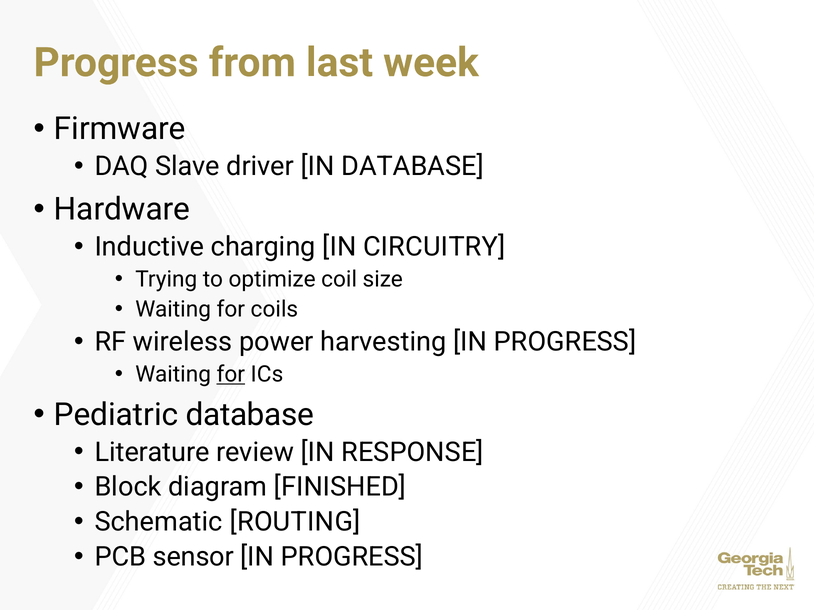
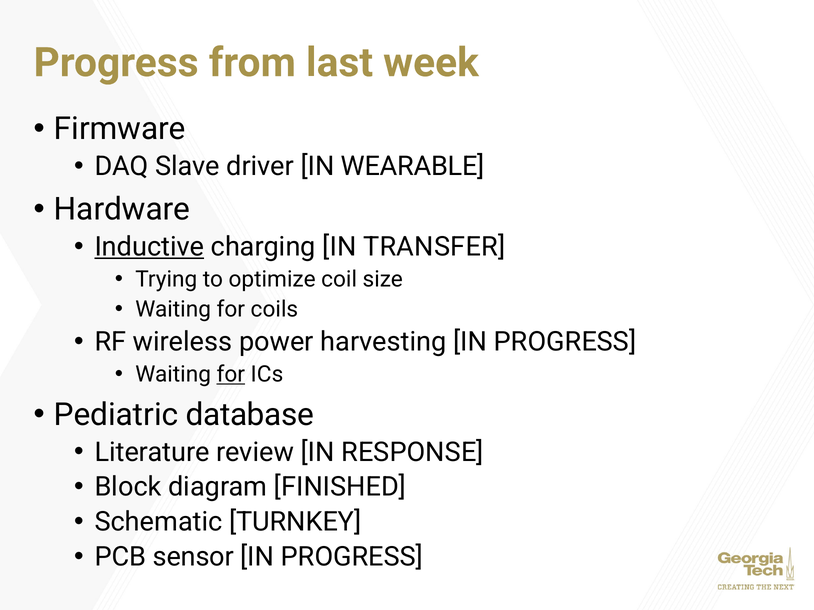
IN DATABASE: DATABASE -> WEARABLE (413, 167)
Inductive underline: none -> present (149, 247)
CIRCUITRY: CIRCUITRY -> TRANSFER (434, 247)
ROUTING: ROUTING -> TURNKEY (295, 522)
